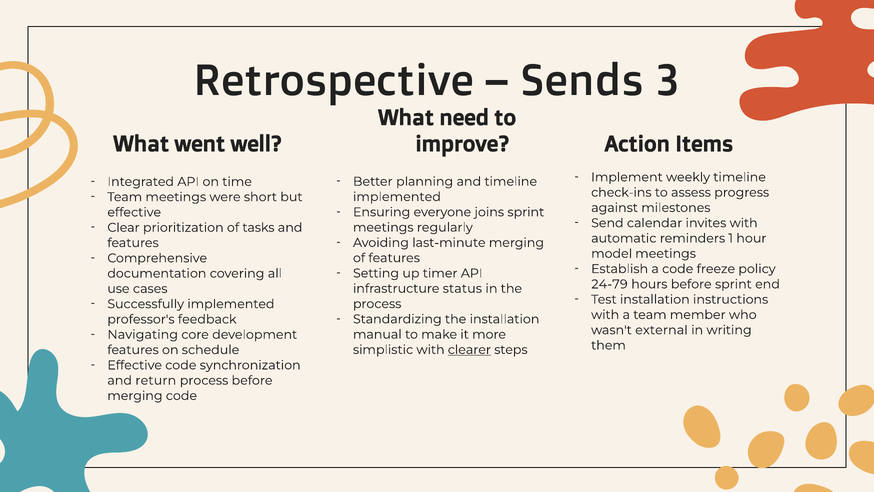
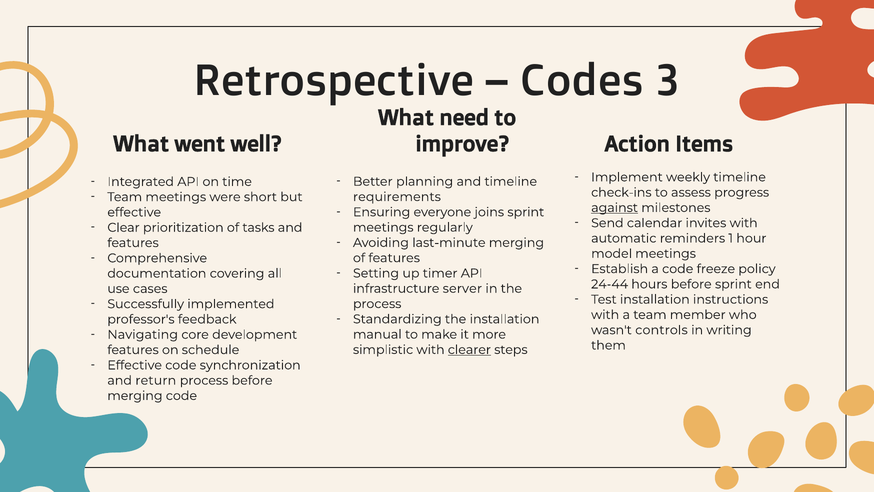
Sends: Sends -> Codes (582, 81)
implemented: implemented -> requirements (397, 197)
against underline: none -> present (615, 208)
24-79: 24-79 -> 24-44 (610, 284)
status: status -> server (462, 288)
external: external -> controls (661, 330)
